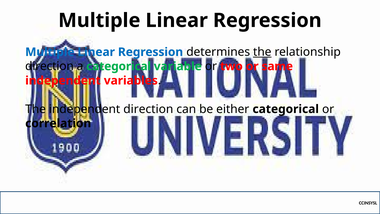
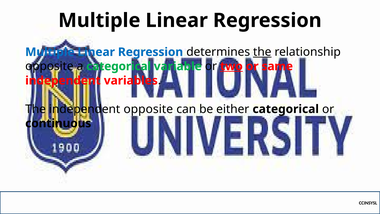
direction: direction -> opposite (49, 66)
two underline: none -> present (231, 66)
independent direction: direction -> opposite (148, 109)
correlation: correlation -> continuous (58, 123)
